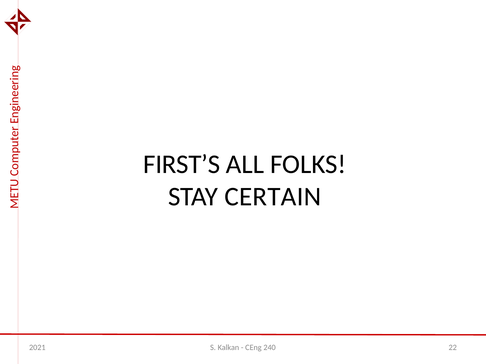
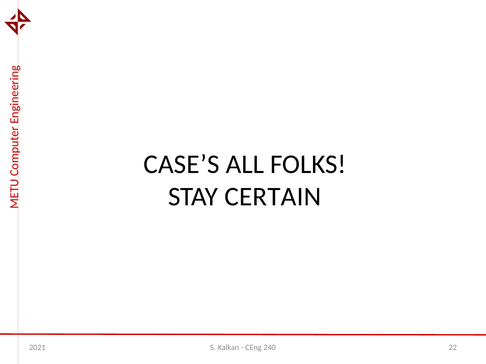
FIRST’S: FIRST’S -> CASE’S (181, 165)
